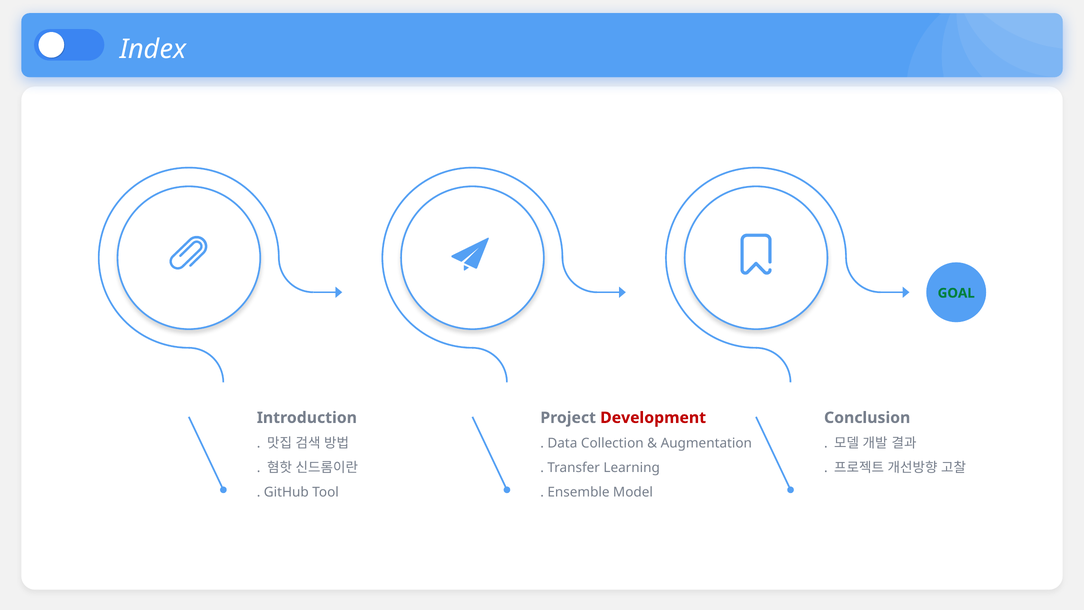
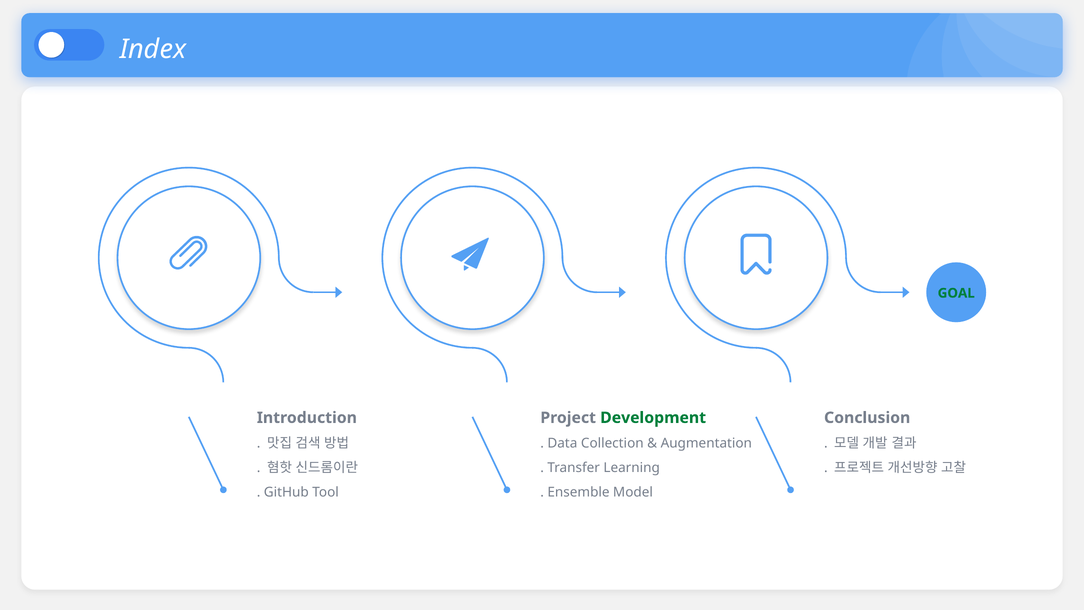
Development colour: red -> green (653, 418)
